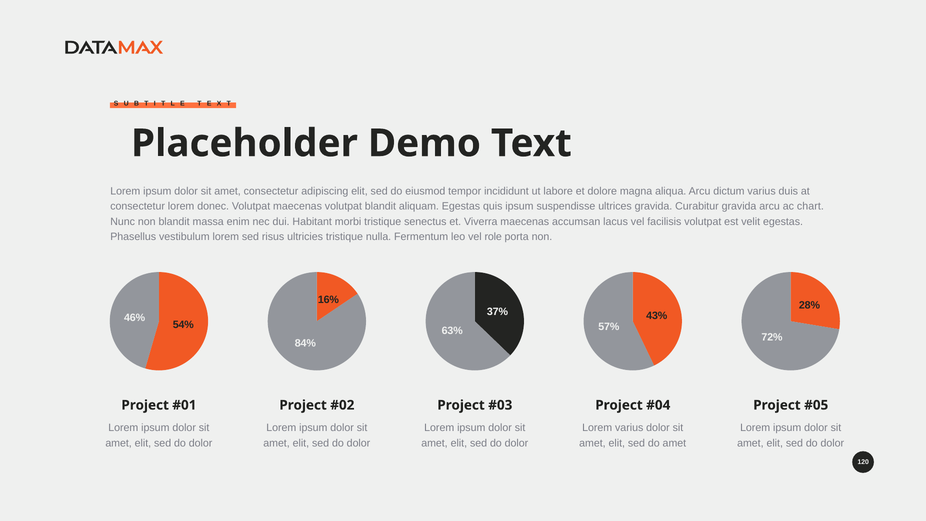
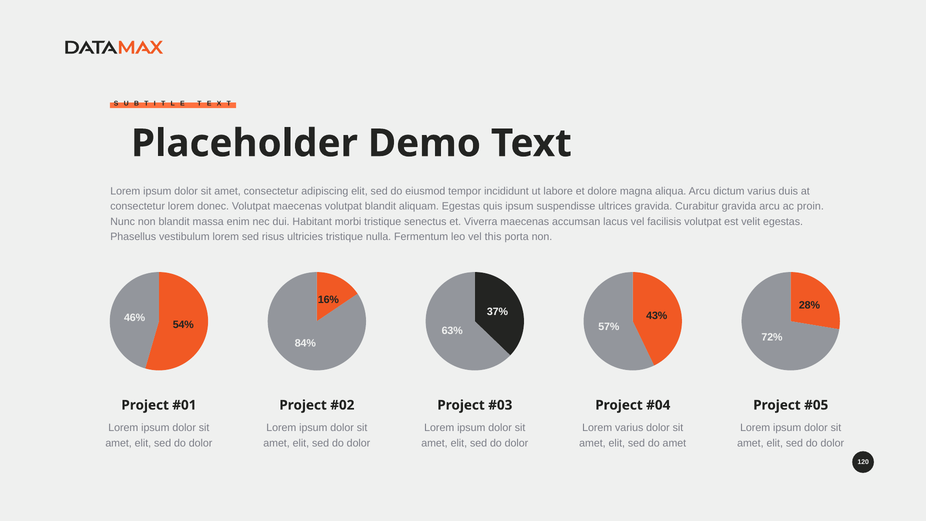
chart: chart -> proin (810, 206)
role: role -> this (493, 237)
